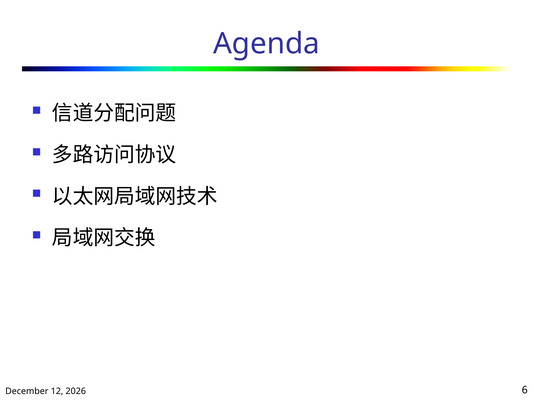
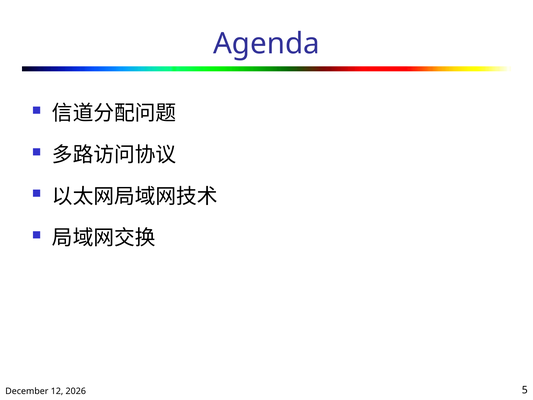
6: 6 -> 5 (525, 390)
